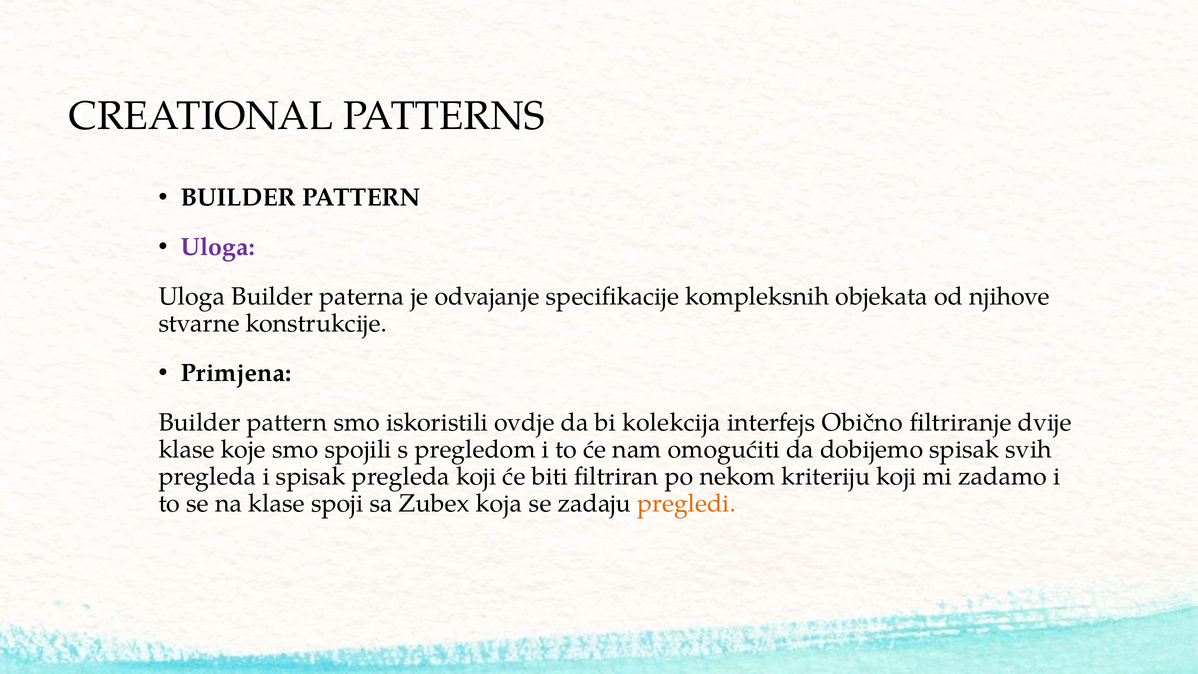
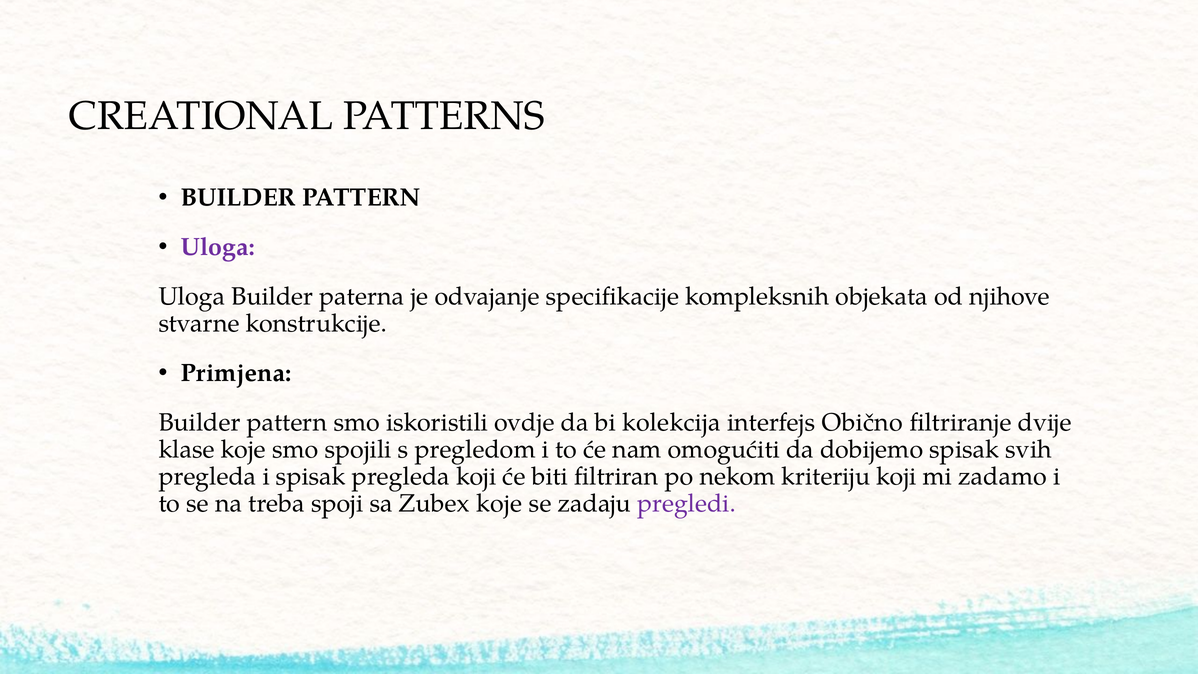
na klase: klase -> treba (277, 503)
Zubex koja: koja -> koje (499, 503)
pregledi colour: orange -> purple (687, 503)
